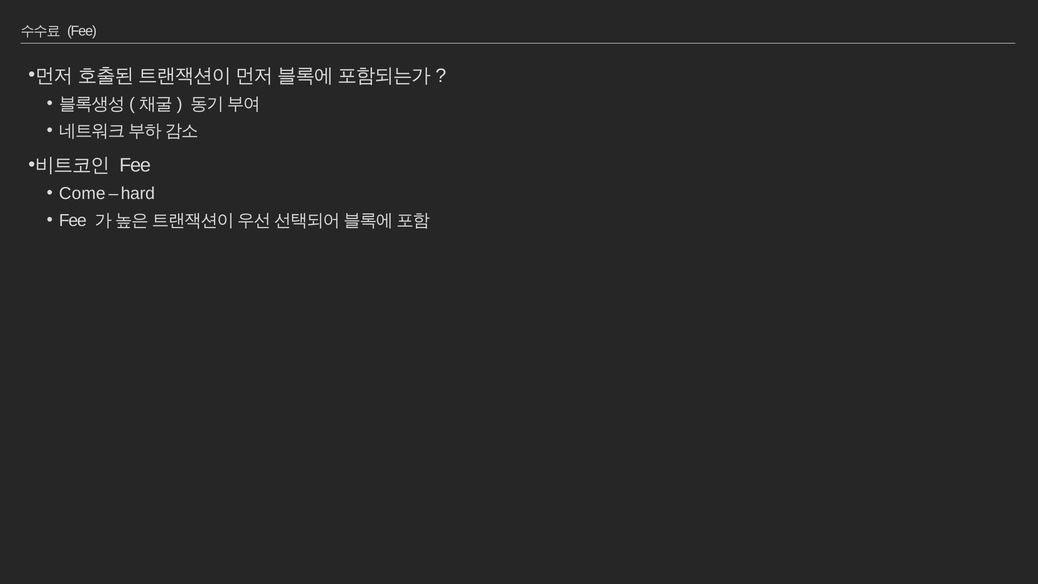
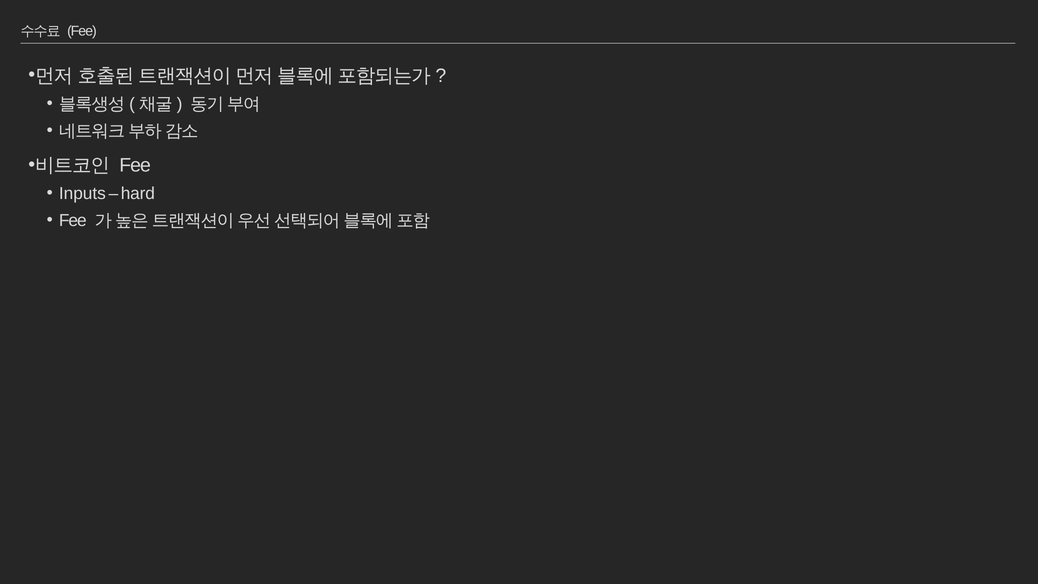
Come: Come -> Inputs (82, 194)
